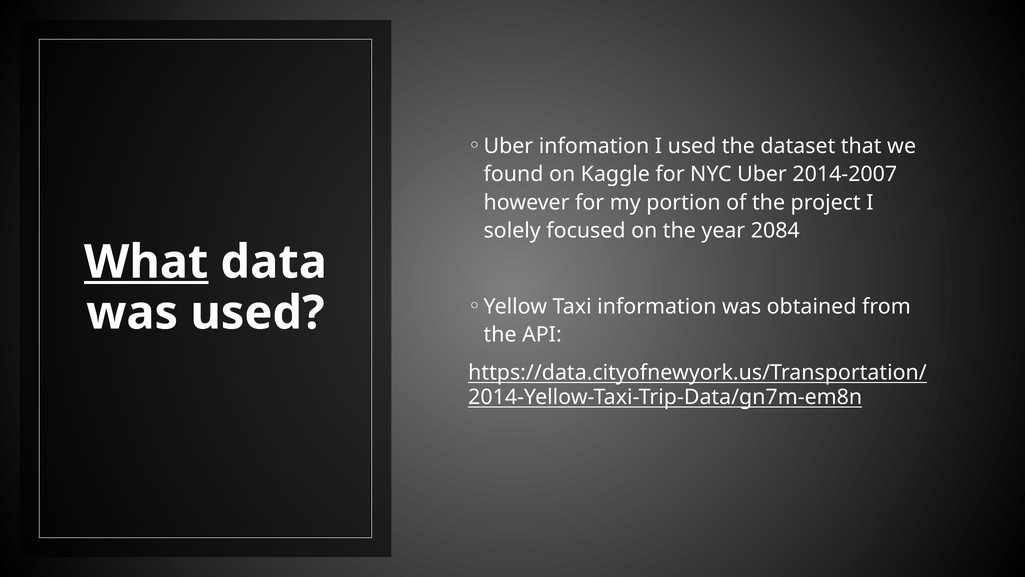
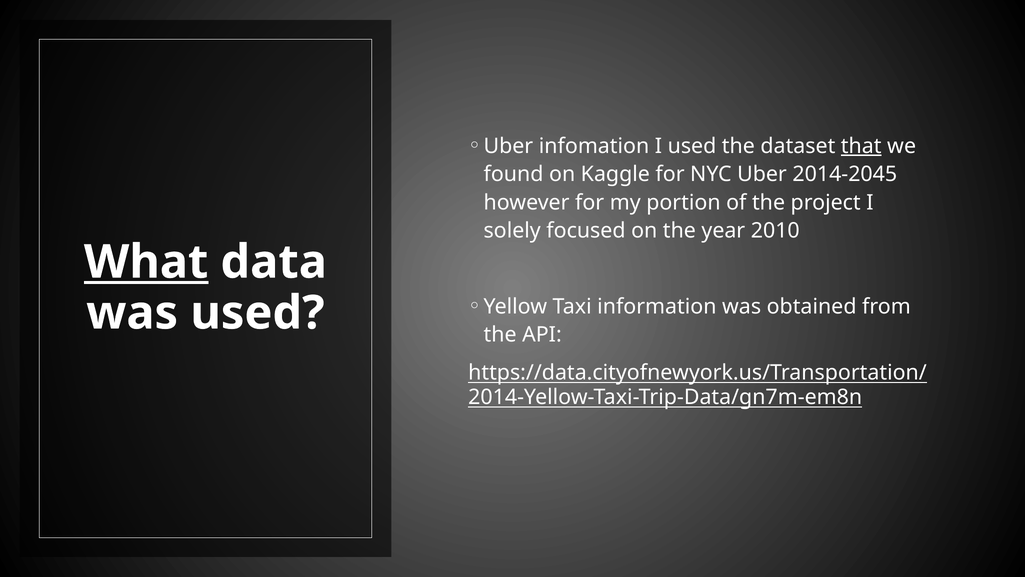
that underline: none -> present (861, 146)
2014-2007: 2014-2007 -> 2014-2045 (845, 174)
2084: 2084 -> 2010 (775, 231)
